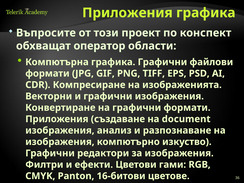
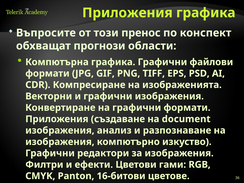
проект: проект -> пренос (141, 33)
оператор: оператор -> прогнози (99, 46)
